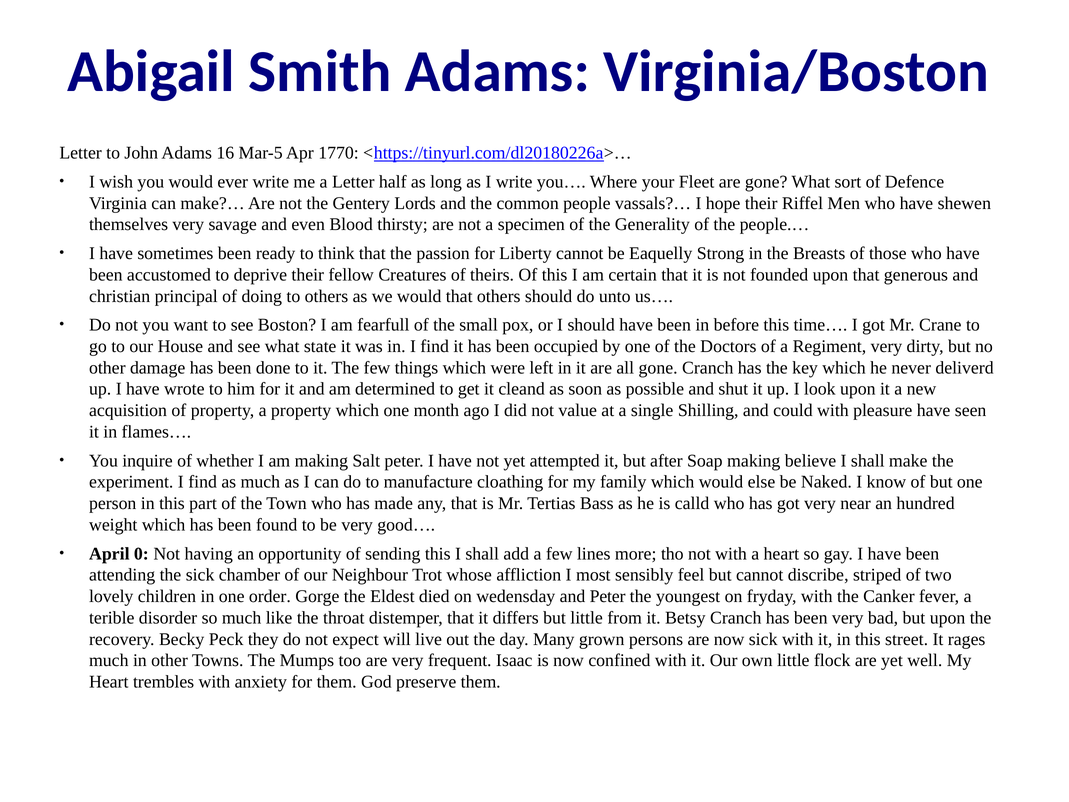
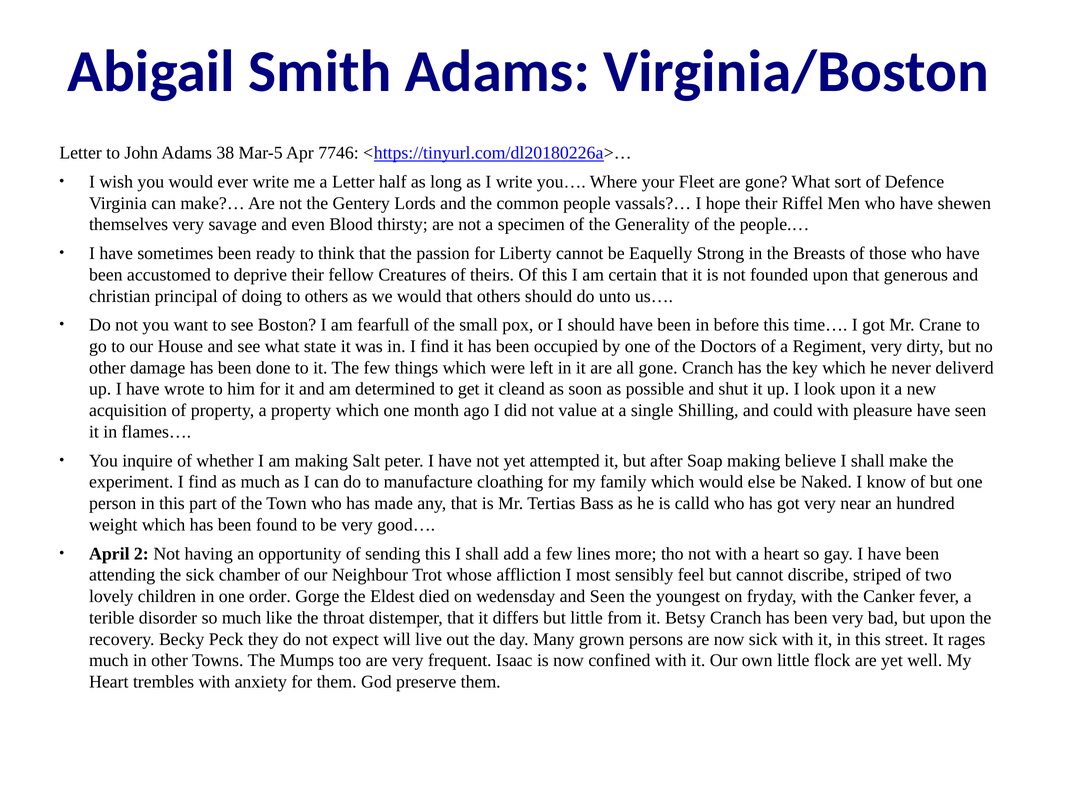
16: 16 -> 38 (225, 153)
1770: 1770 -> 7746 (339, 153)
0: 0 -> 2 (141, 553)
and Peter: Peter -> Seen (607, 596)
